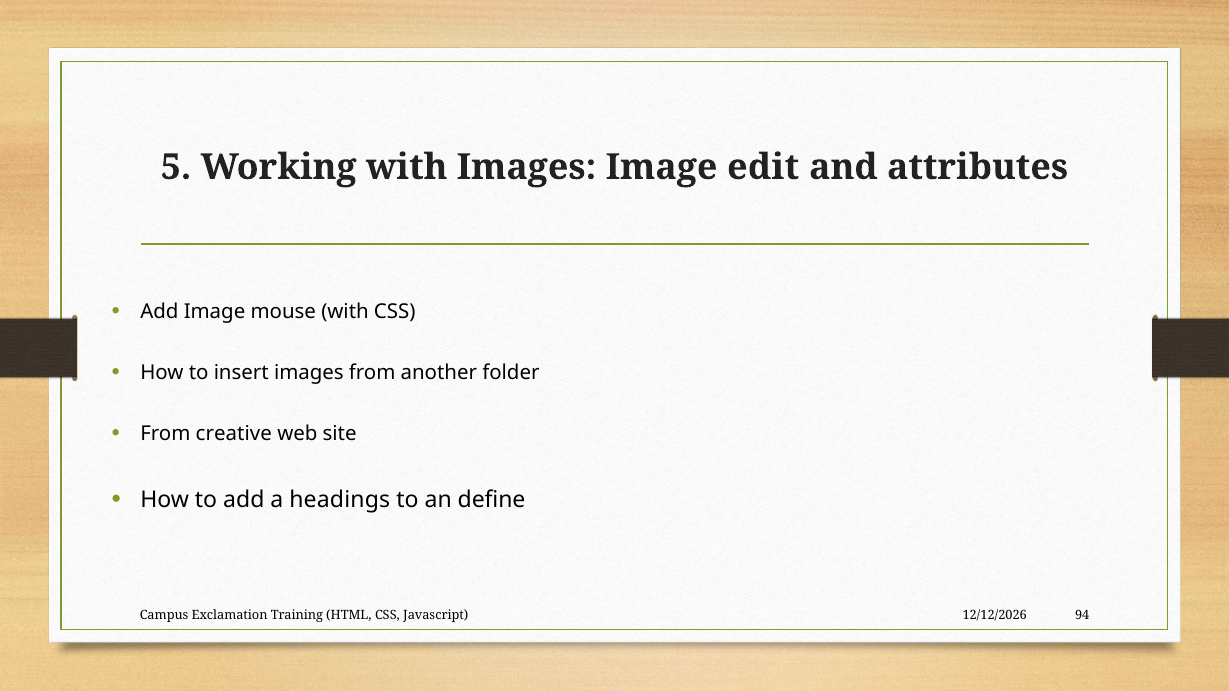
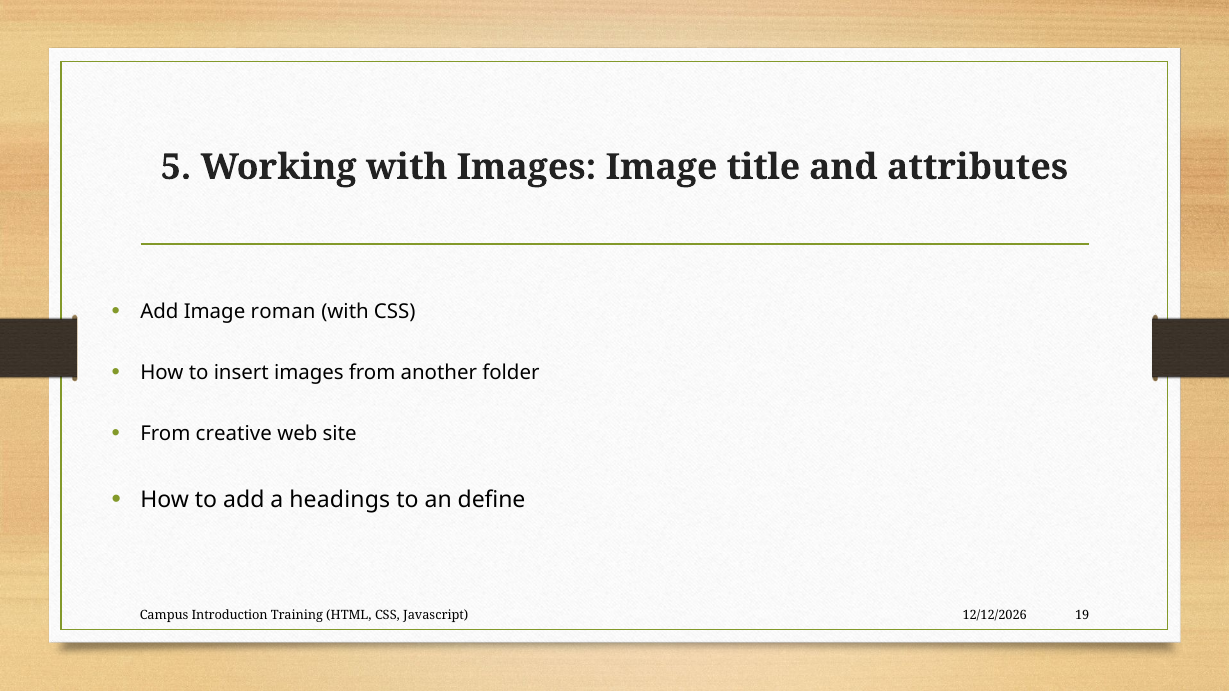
edit: edit -> title (763, 167)
mouse: mouse -> roman (283, 312)
Exclamation: Exclamation -> Introduction (230, 616)
94: 94 -> 19 (1082, 616)
